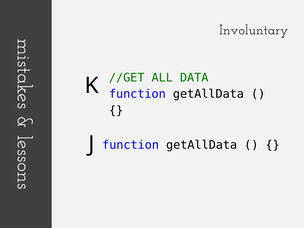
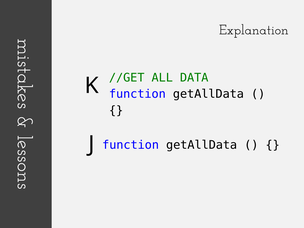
Involuntary: Involuntary -> Explanation (254, 30)
